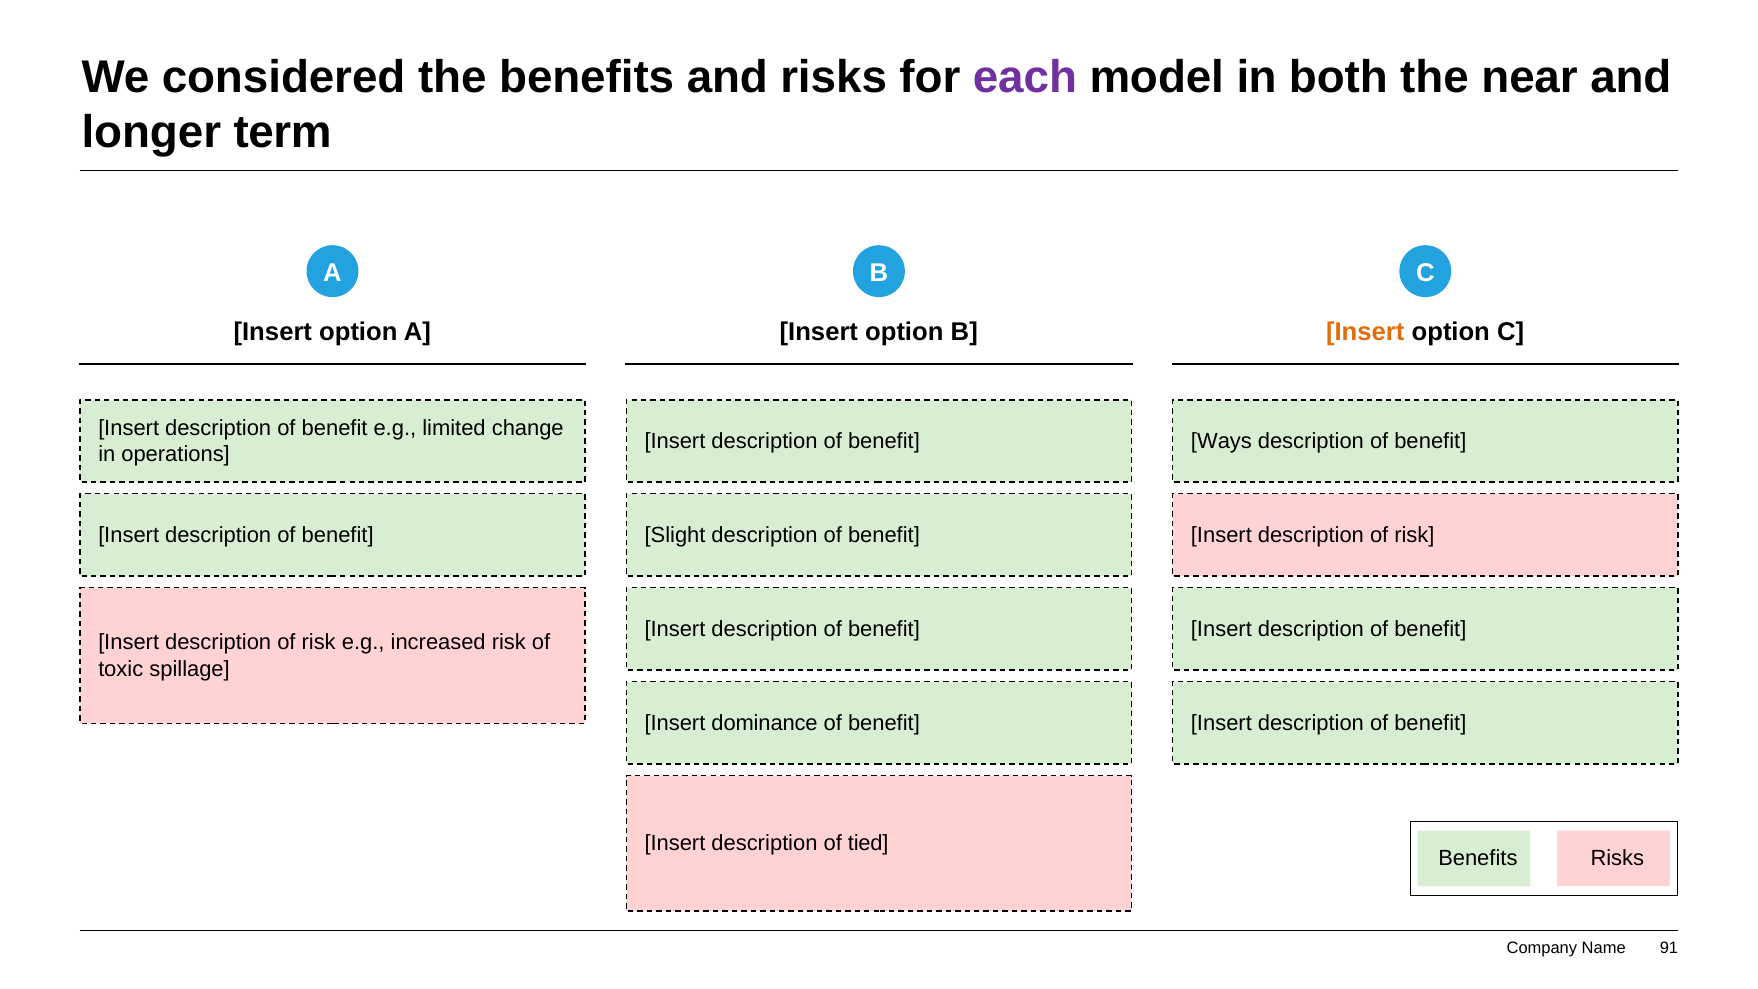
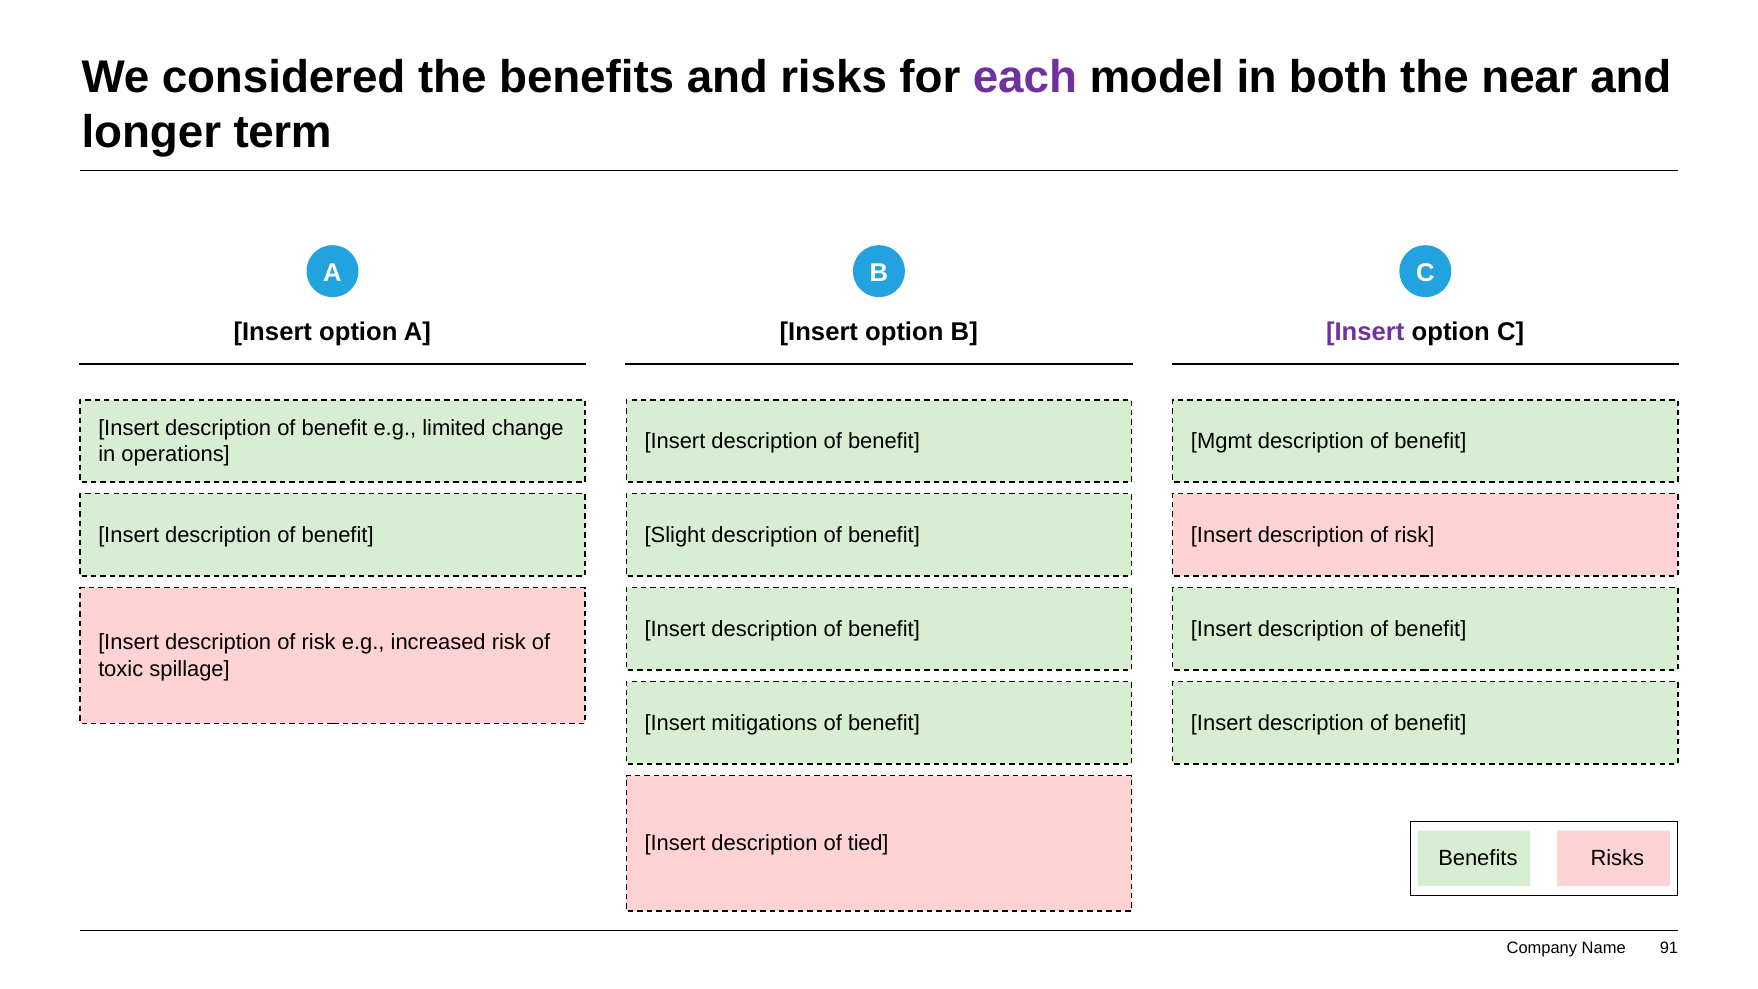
Insert colour: orange -> purple (1365, 332)
Ways: Ways -> Mgmt (1221, 441)
dominance: dominance -> mitigations (764, 723)
